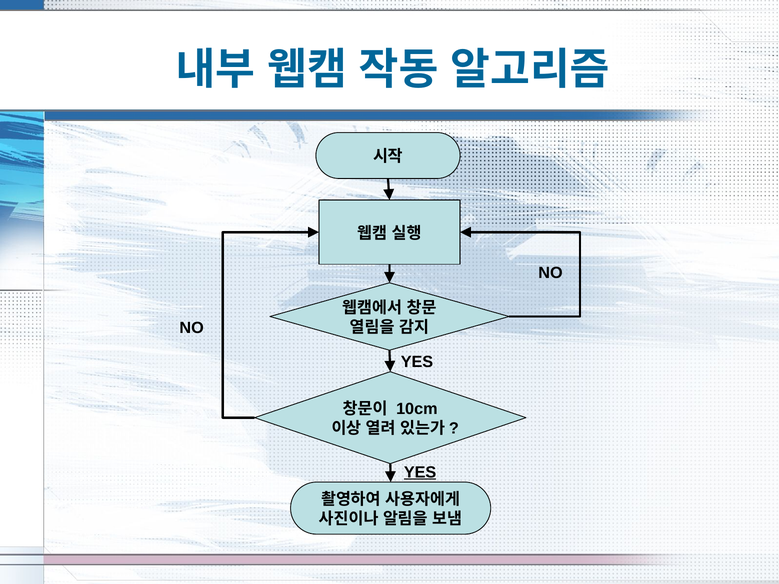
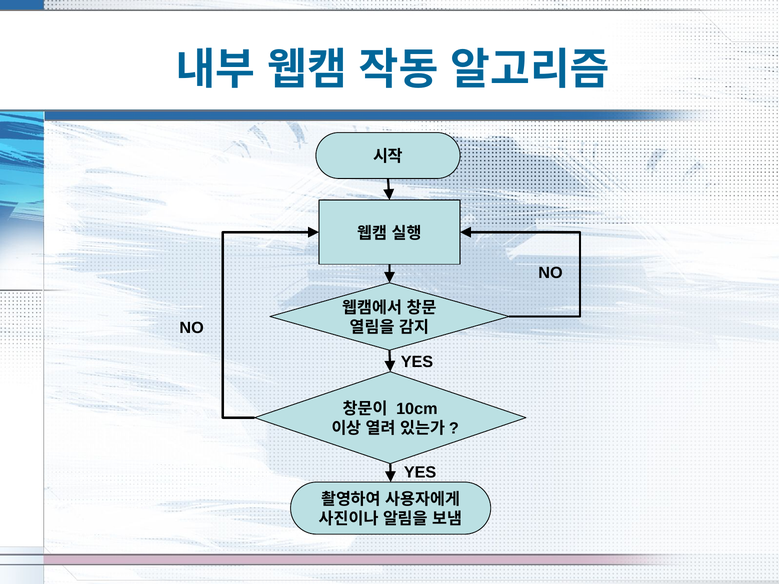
YES underline: present -> none (420, 472)
